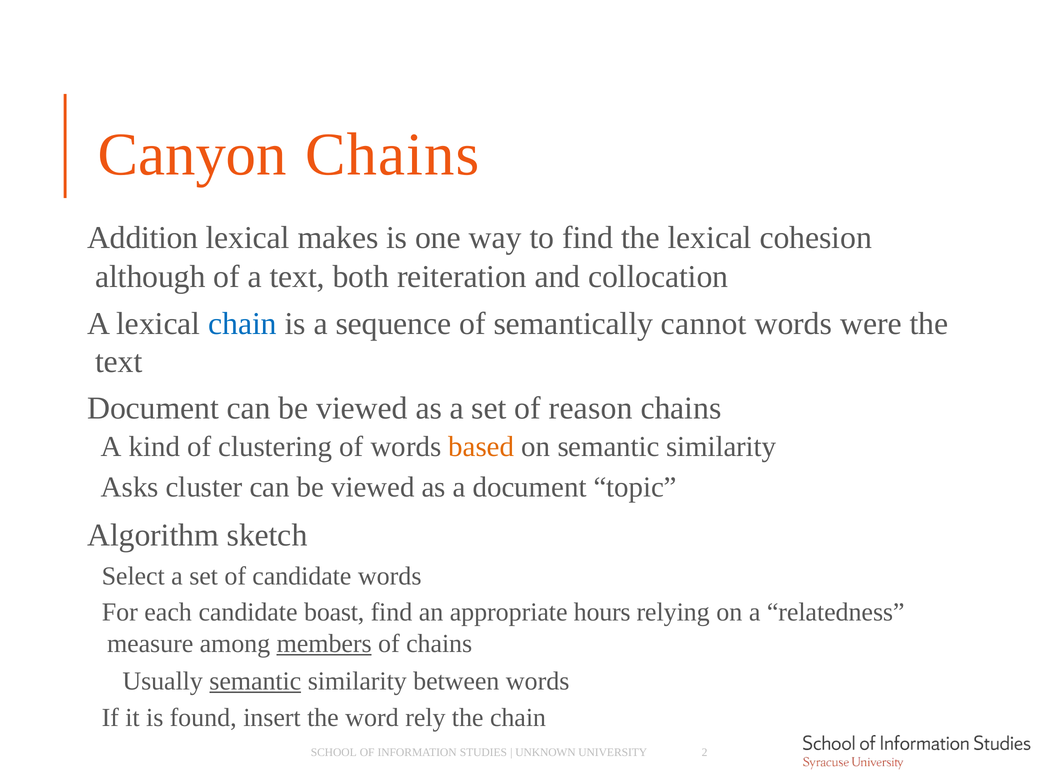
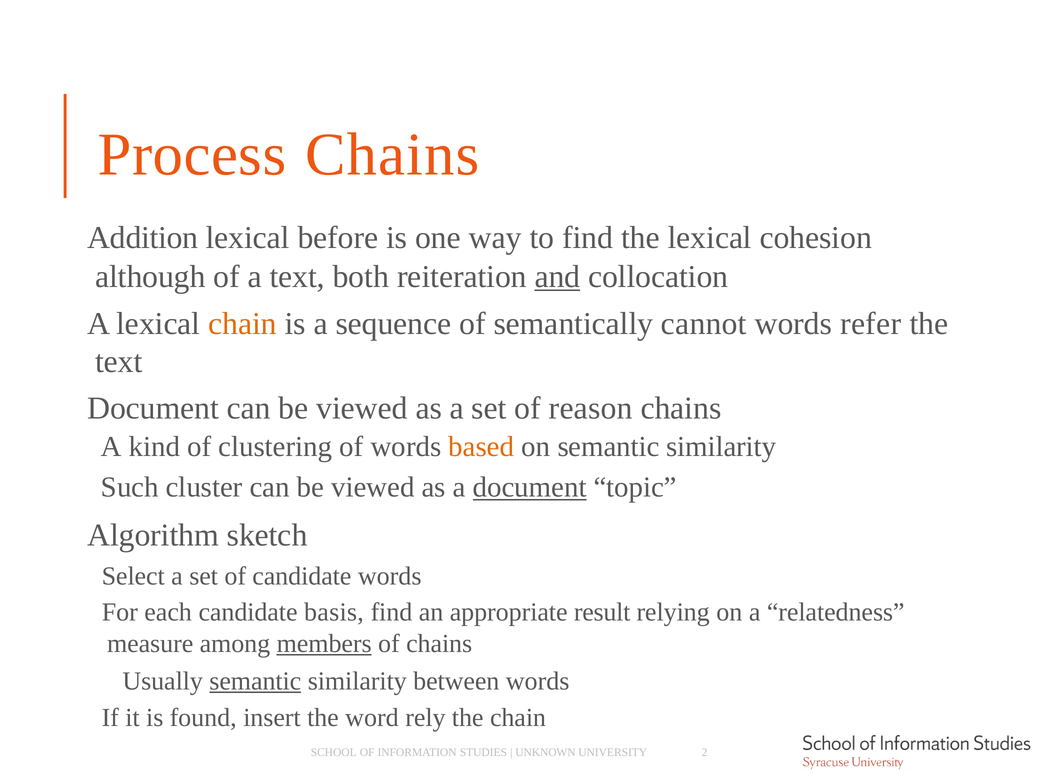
Canyon: Canyon -> Process (192, 155)
makes: makes -> before (338, 238)
and underline: none -> present (557, 277)
chain colour: blue -> orange (242, 324)
were: were -> refer (871, 324)
Asks: Asks -> Such (130, 488)
document underline: none -> present (530, 488)
boast: boast -> basis (334, 613)
hours: hours -> result (602, 613)
